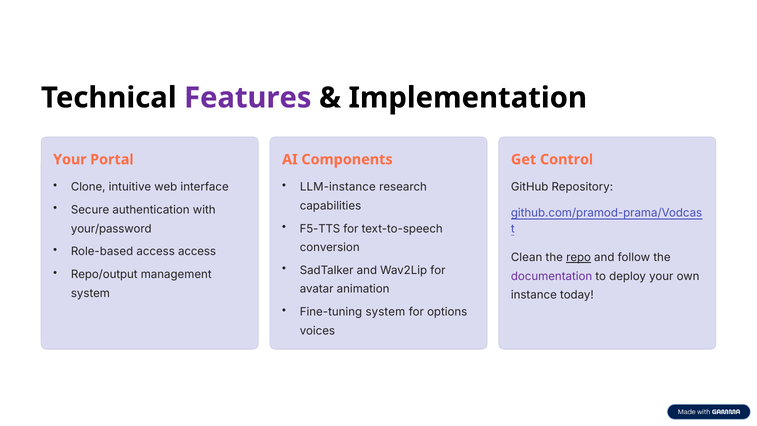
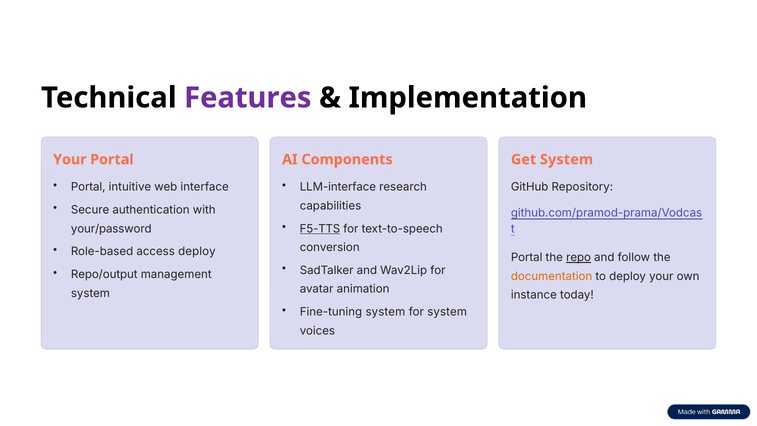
Get Control: Control -> System (566, 159)
Clone: Clone -> Portal (88, 187)
LLM-instance: LLM-instance -> LLM-interface (338, 187)
F5-TTS underline: none -> present (320, 229)
access access: access -> deploy (197, 252)
Clean: Clean -> Portal (527, 257)
documentation colour: purple -> orange (552, 276)
for options: options -> system (447, 312)
